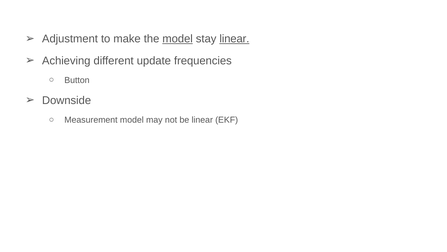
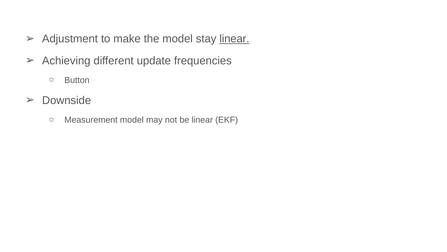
model underline: present -> none (178, 39)
